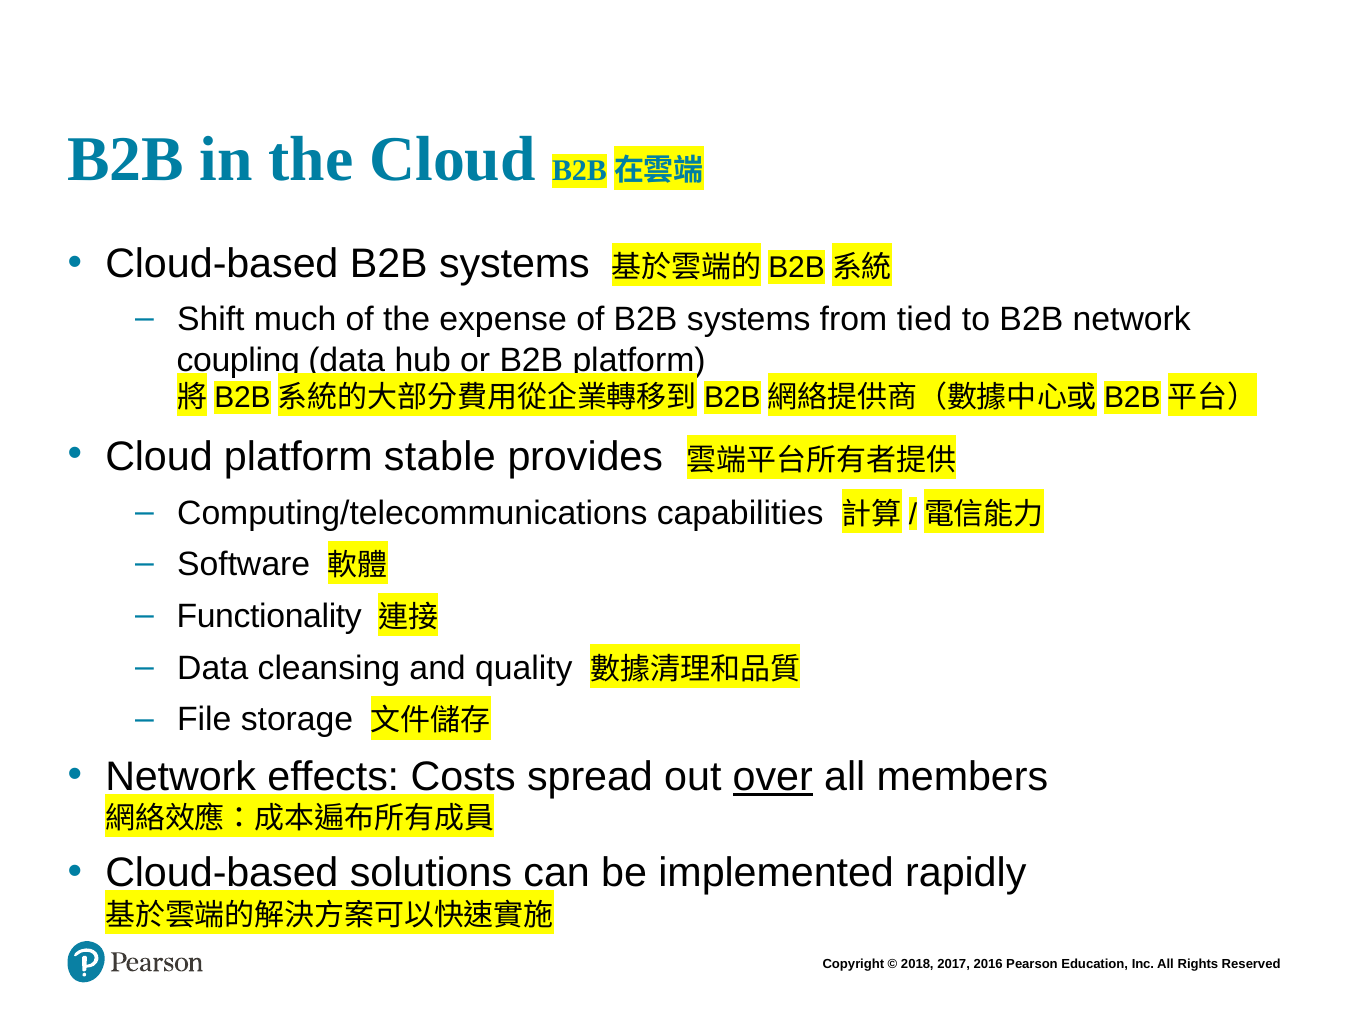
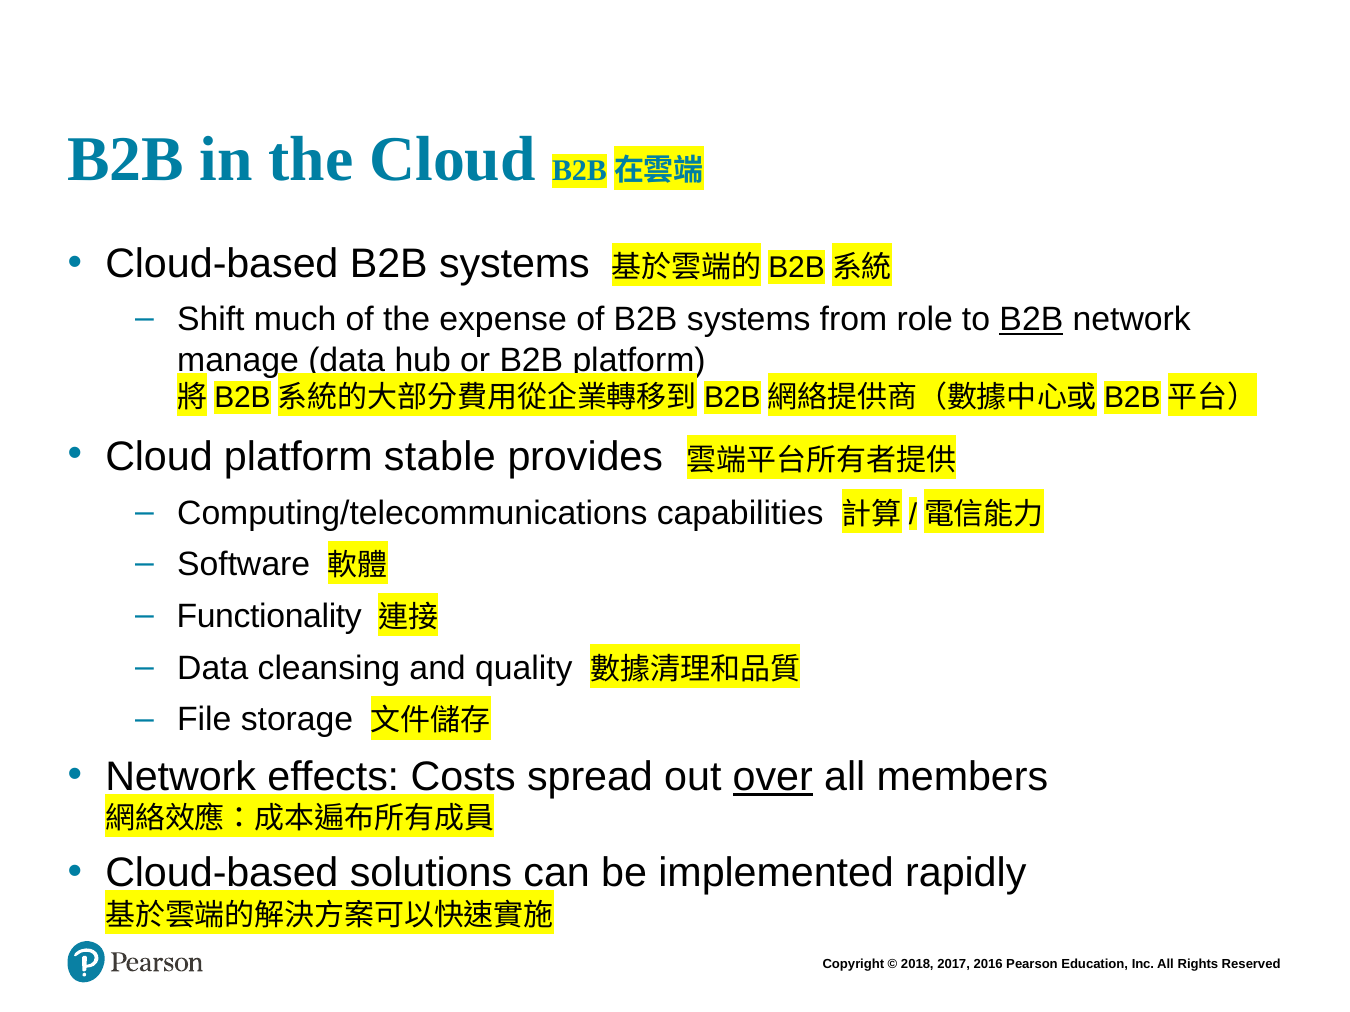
tied: tied -> role (925, 320)
B2B underline: none -> present (1031, 320)
coupling: coupling -> manage (238, 360)
